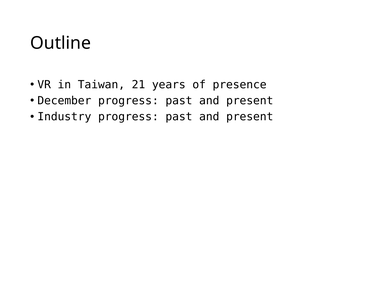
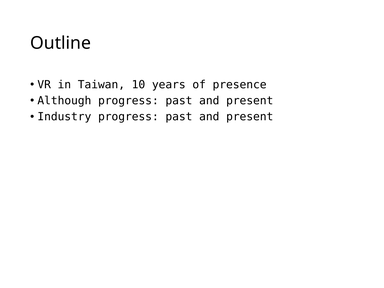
21: 21 -> 10 (138, 85)
December: December -> Although (64, 101)
